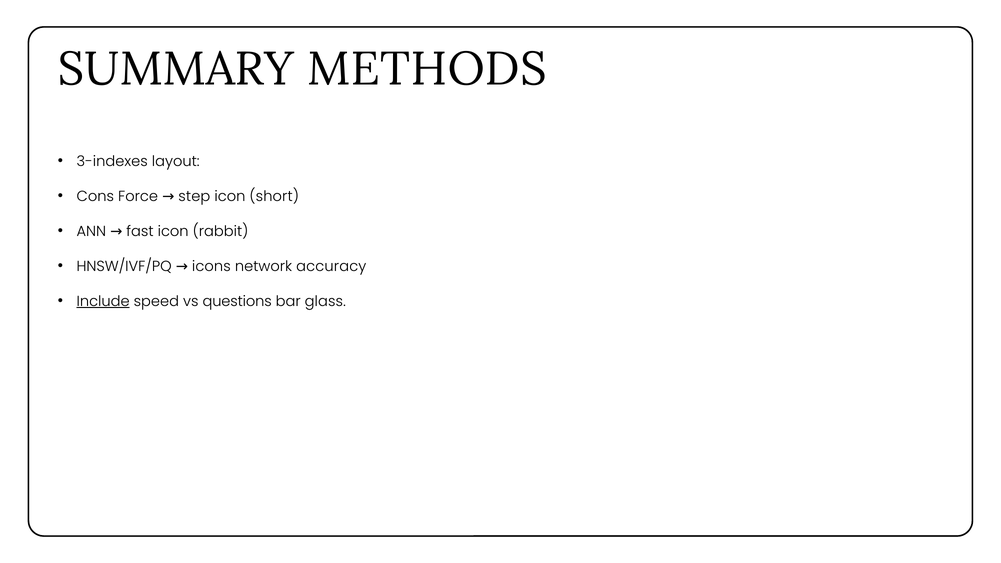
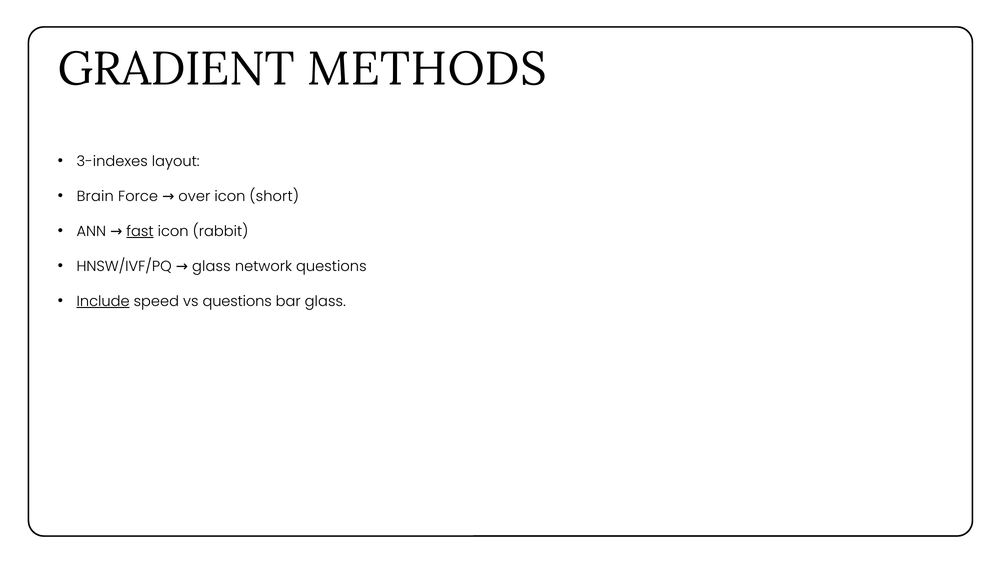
SUMMARY: SUMMARY -> GRADIENT (176, 69)
Cons: Cons -> Brain (95, 196)
step: step -> over (194, 196)
fast underline: none -> present (140, 231)
HNSW/IVF/PQ icons: icons -> glass (211, 266)
network accuracy: accuracy -> questions (331, 266)
